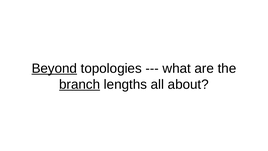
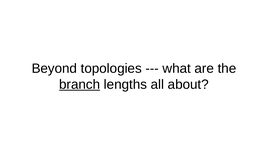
Beyond underline: present -> none (54, 68)
